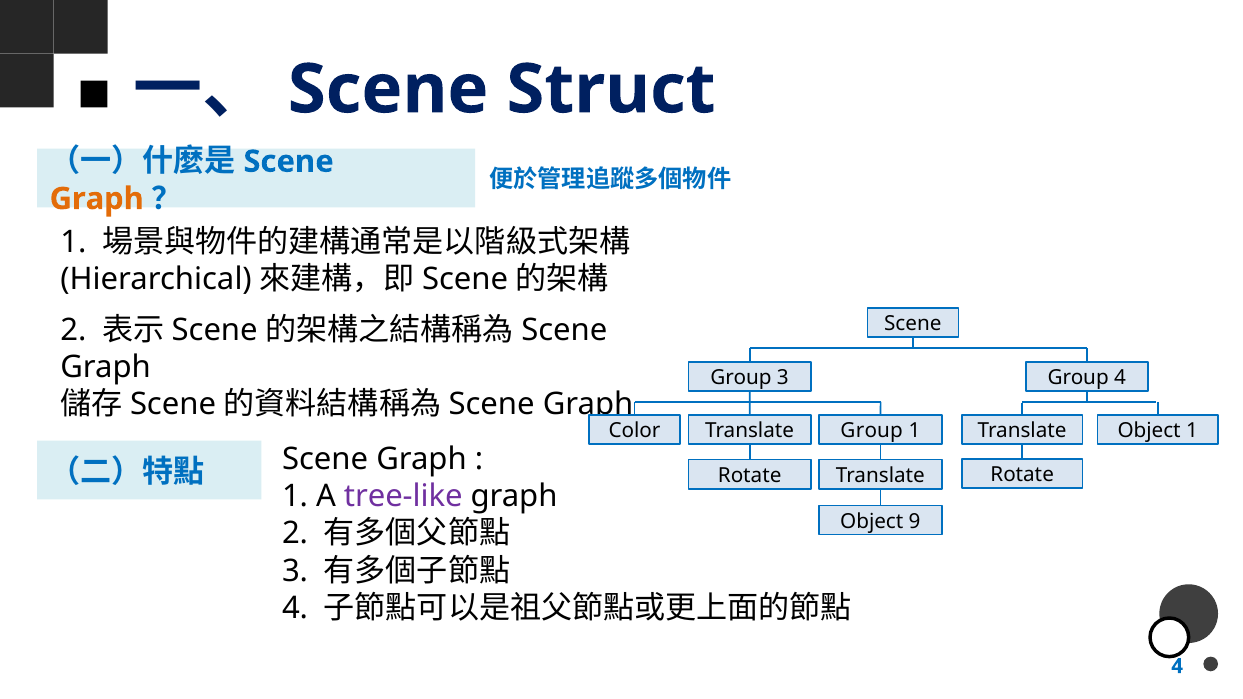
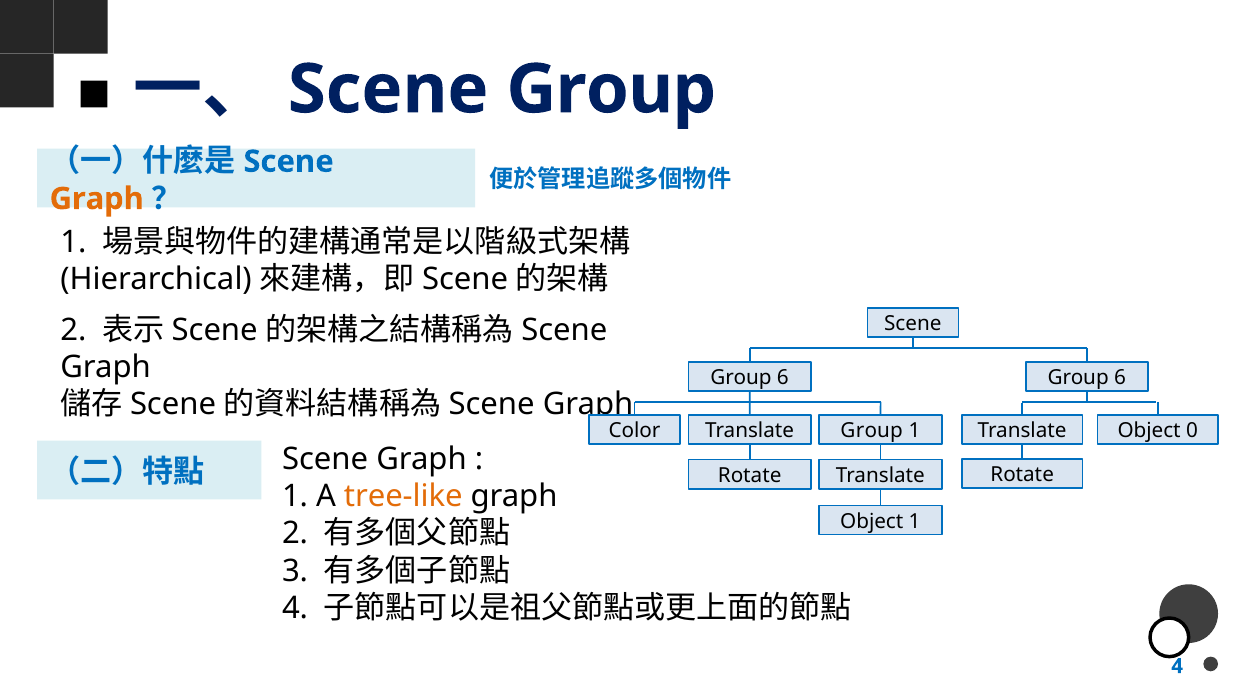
Struct: Struct -> Group (611, 90)
3: 3 -> 6 (783, 378)
4: 4 -> 6 (1120, 378)
Object 1: 1 -> 0 (1192, 431)
tree-like colour: purple -> orange (403, 497)
Object 9: 9 -> 1 (915, 522)
